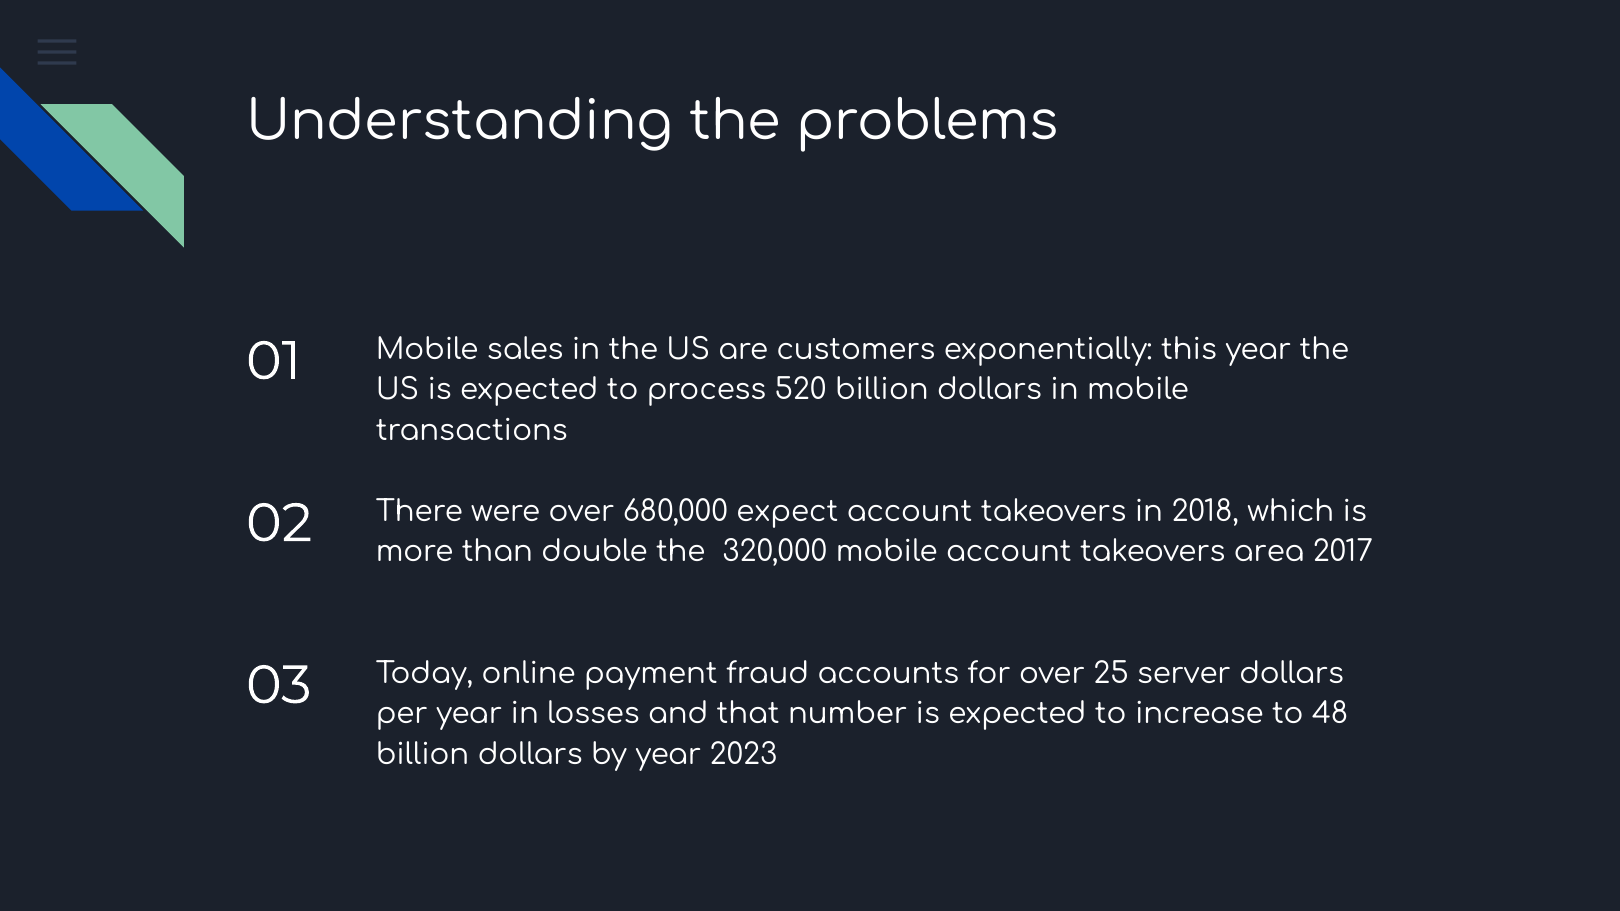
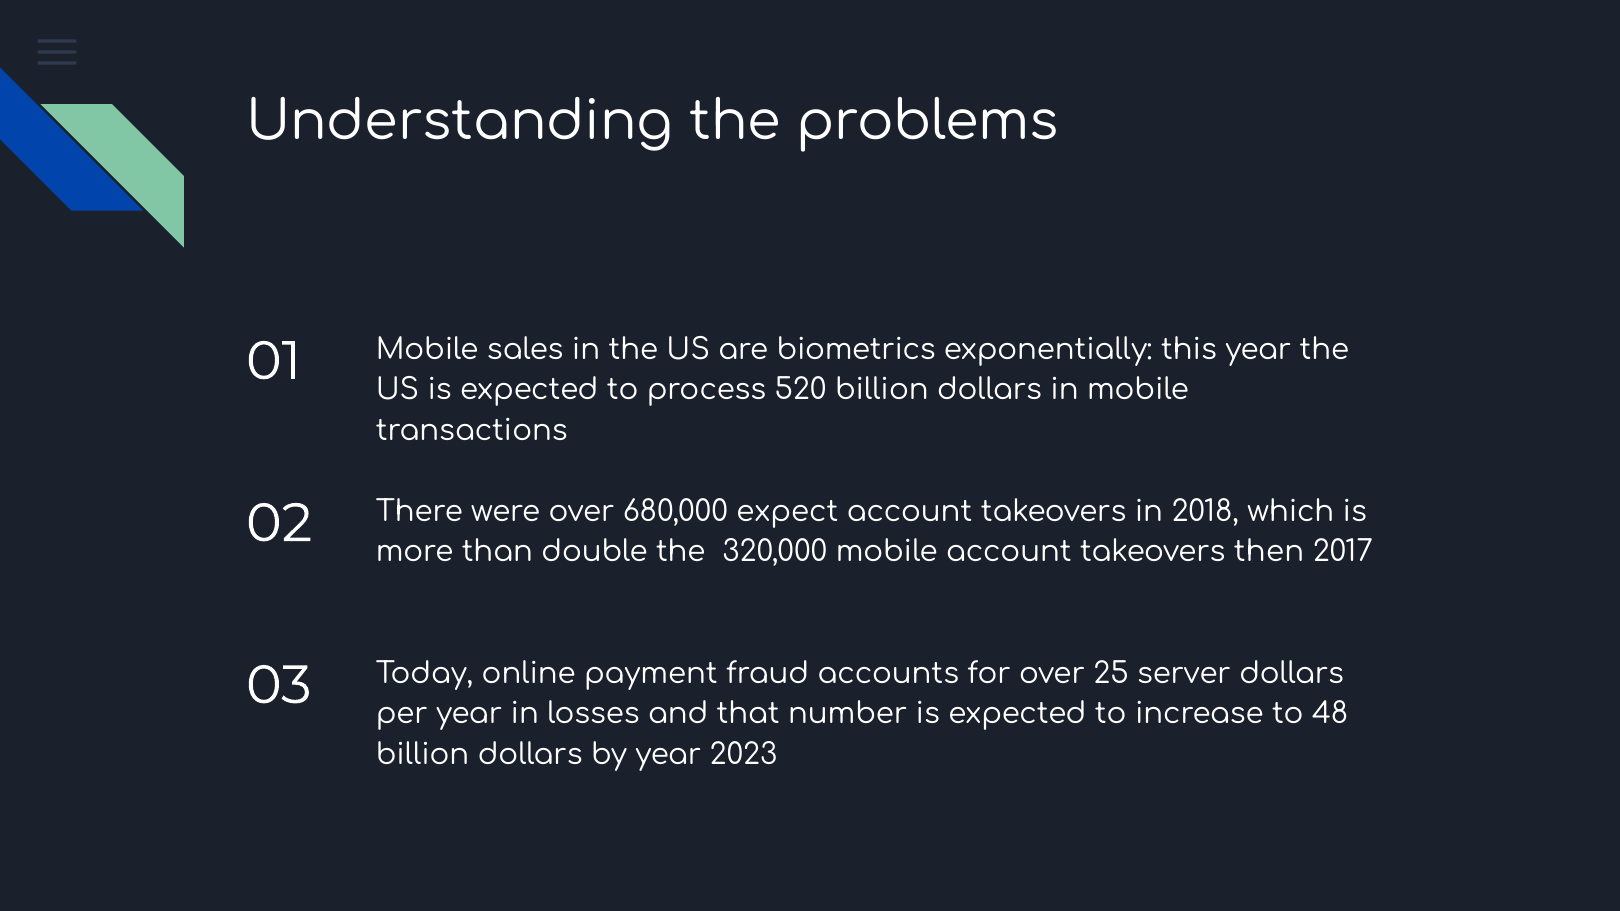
customers: customers -> biometrics (856, 350)
area: area -> then (1269, 552)
